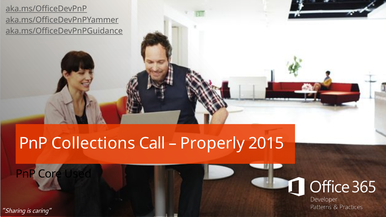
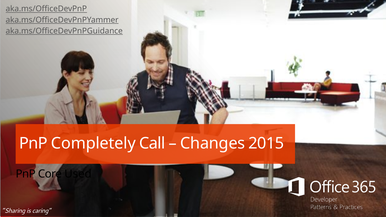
Collections: Collections -> Completely (93, 144)
Properly: Properly -> Changes (213, 144)
